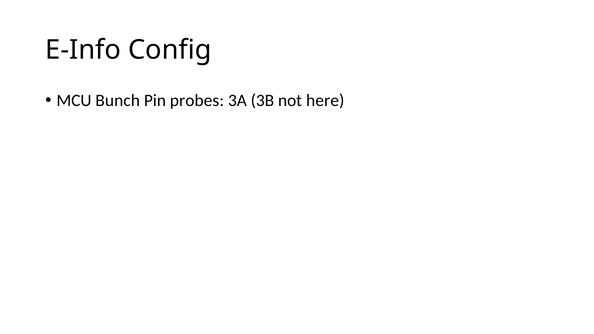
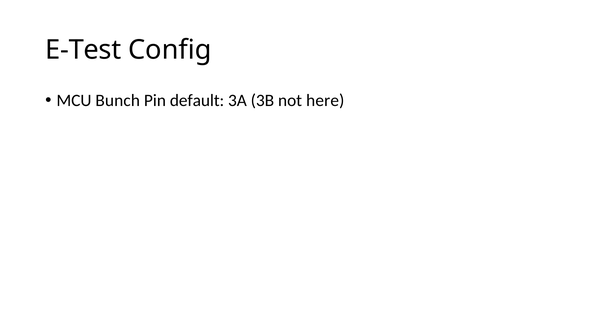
E-Info: E-Info -> E-Test (83, 50)
probes: probes -> default (197, 100)
